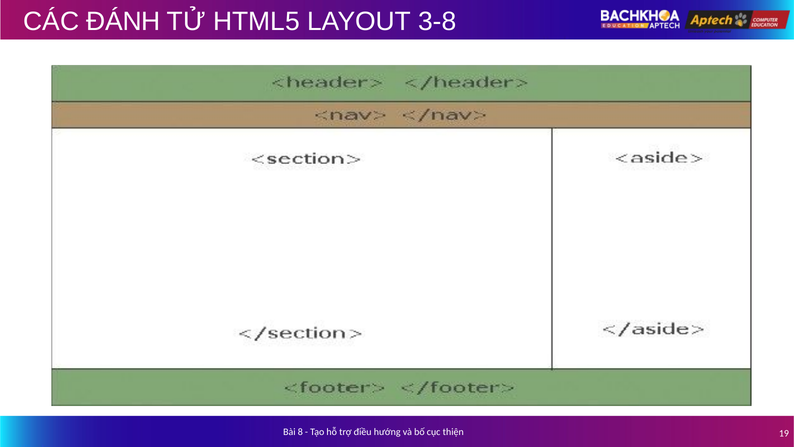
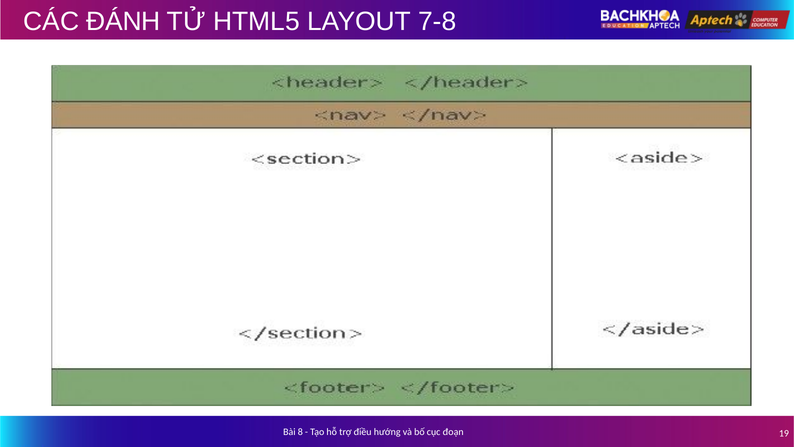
3-8: 3-8 -> 7-8 (437, 22)
thiện: thiện -> đoạn (453, 432)
